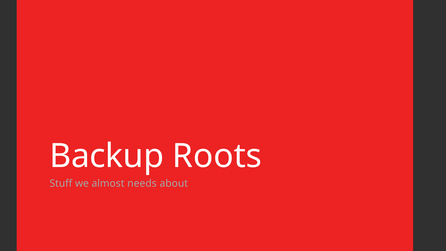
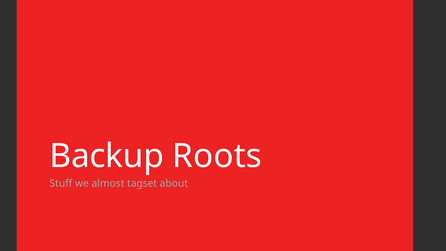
needs: needs -> tagset (142, 183)
